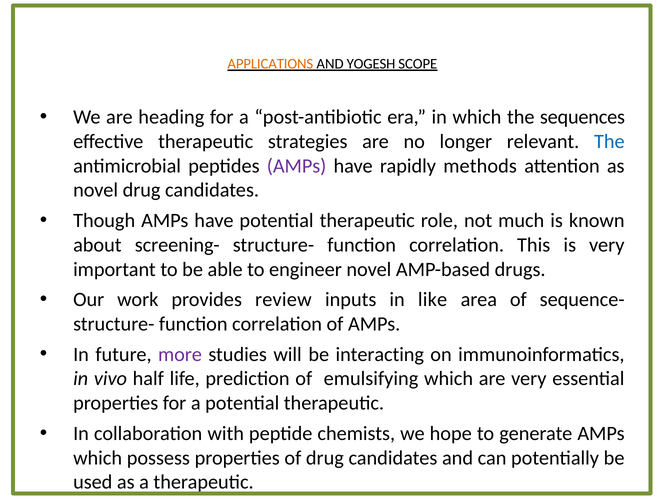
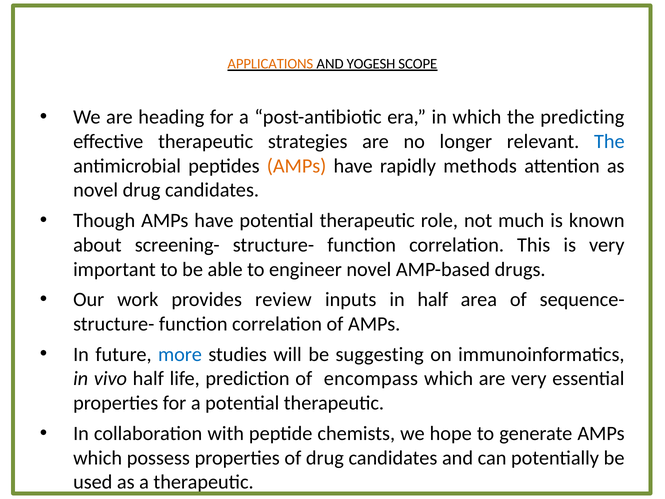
sequences: sequences -> predicting (582, 117)
AMPs colour: purple -> orange (297, 166)
in like: like -> half (433, 300)
more colour: purple -> blue (180, 354)
interacting: interacting -> suggesting (380, 354)
emulsifying: emulsifying -> encompass (371, 379)
